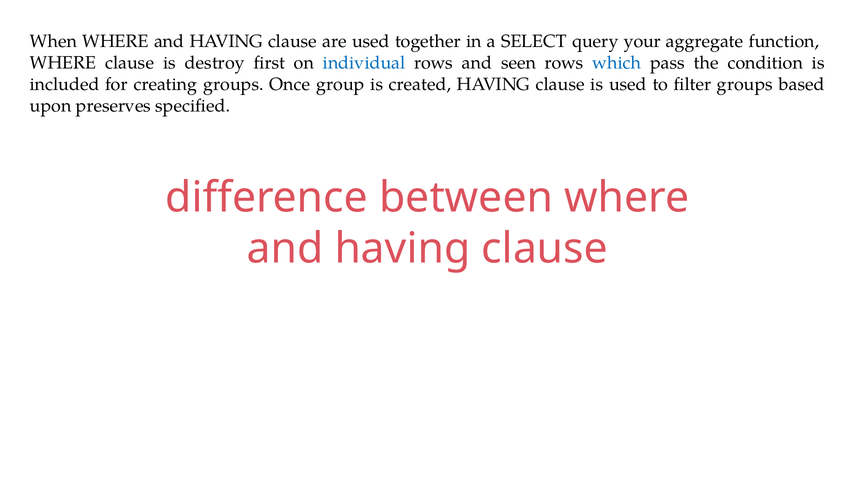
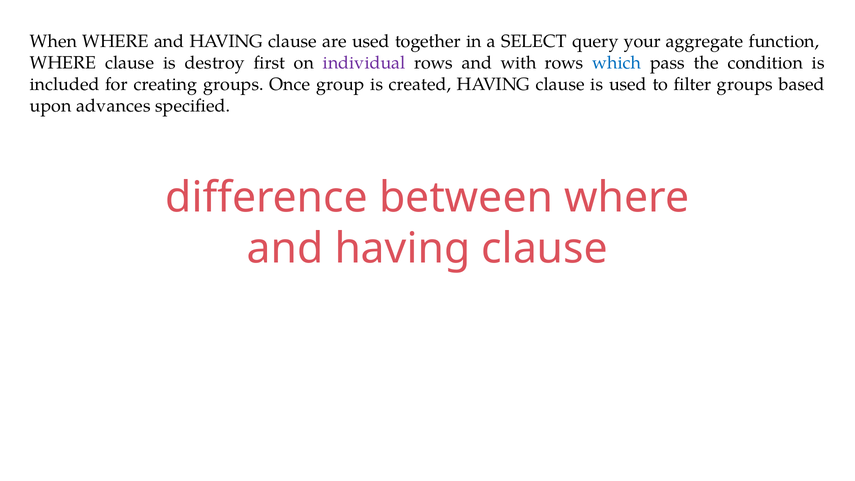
individual colour: blue -> purple (364, 63)
seen: seen -> with (519, 63)
preserves: preserves -> advances (113, 106)
